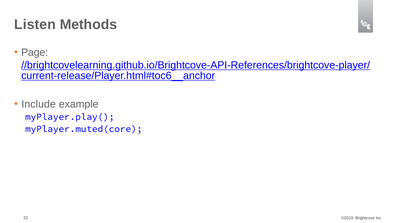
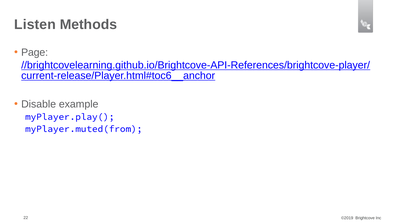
Include: Include -> Disable (39, 104)
myPlayer.muted(core: myPlayer.muted(core -> myPlayer.muted(from (84, 129)
